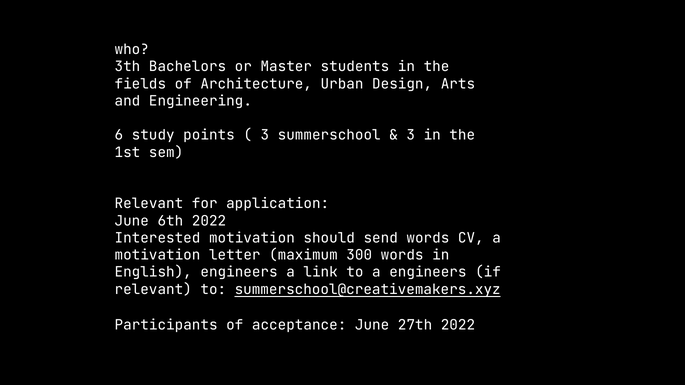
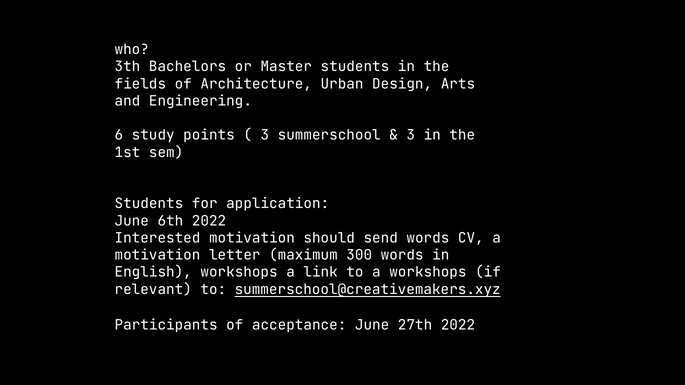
Relevant: Relevant -> Students (149, 204)
English engineers: engineers -> workshops (239, 272)
a engineers: engineers -> workshops (428, 272)
